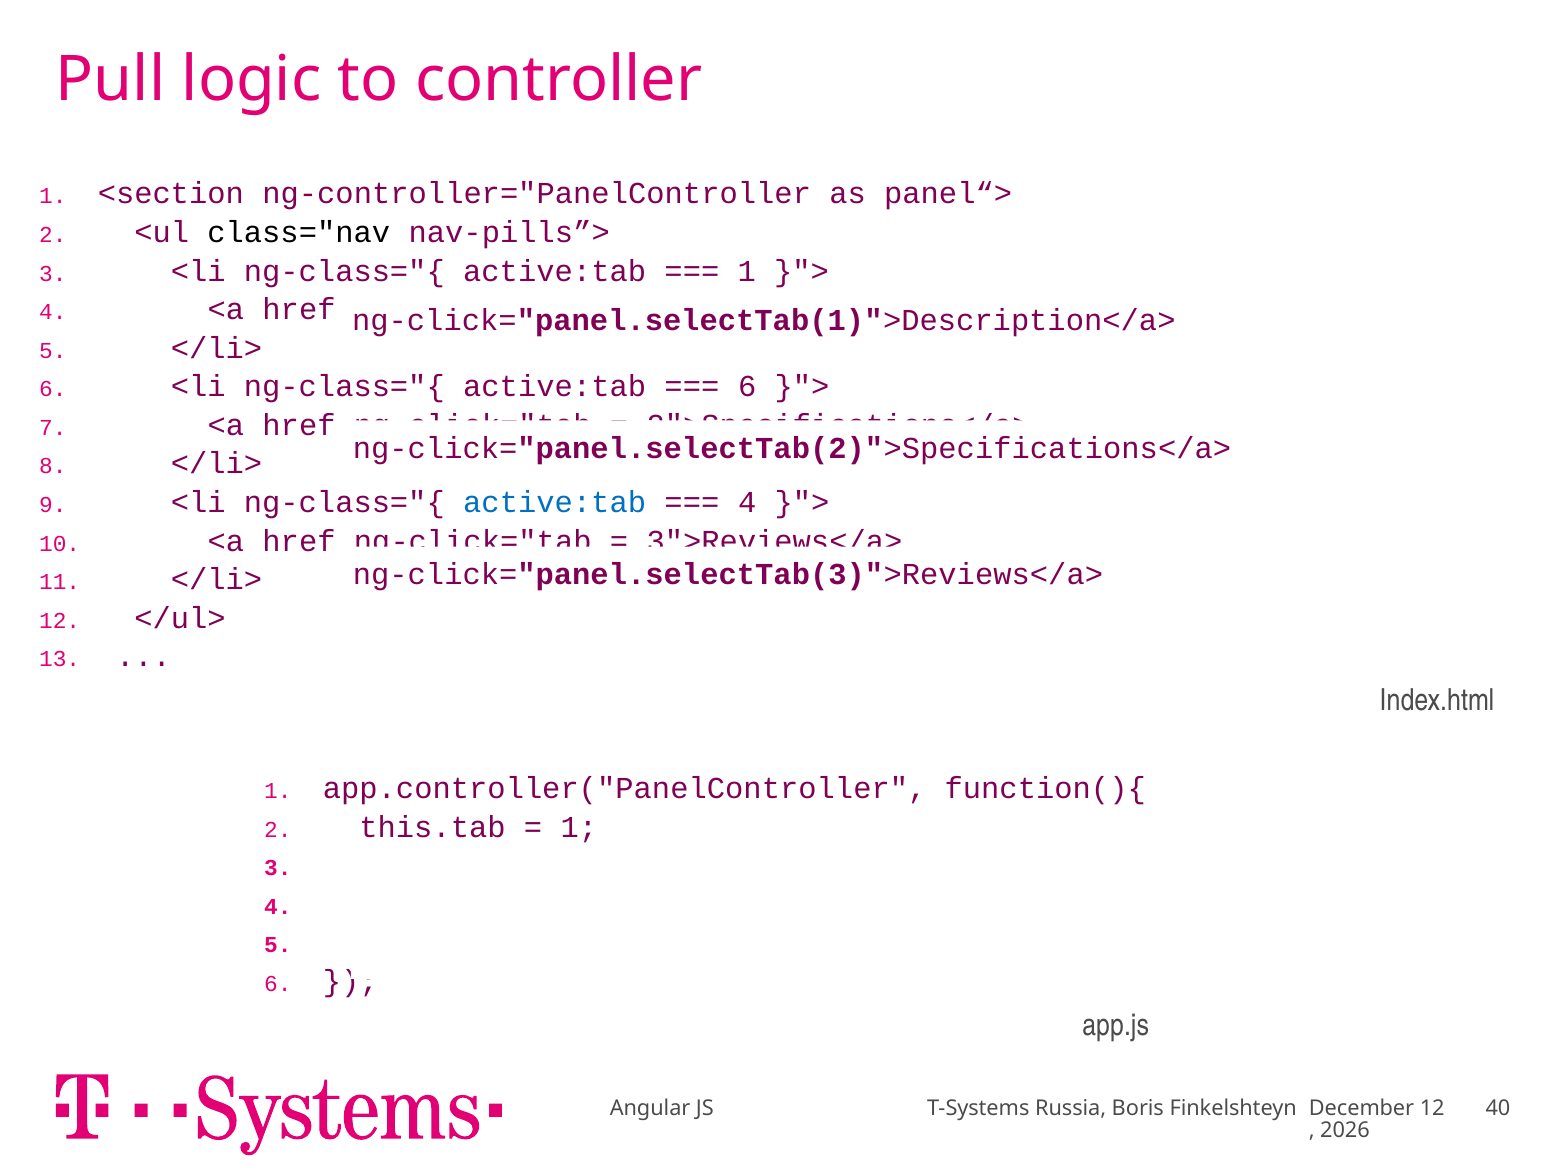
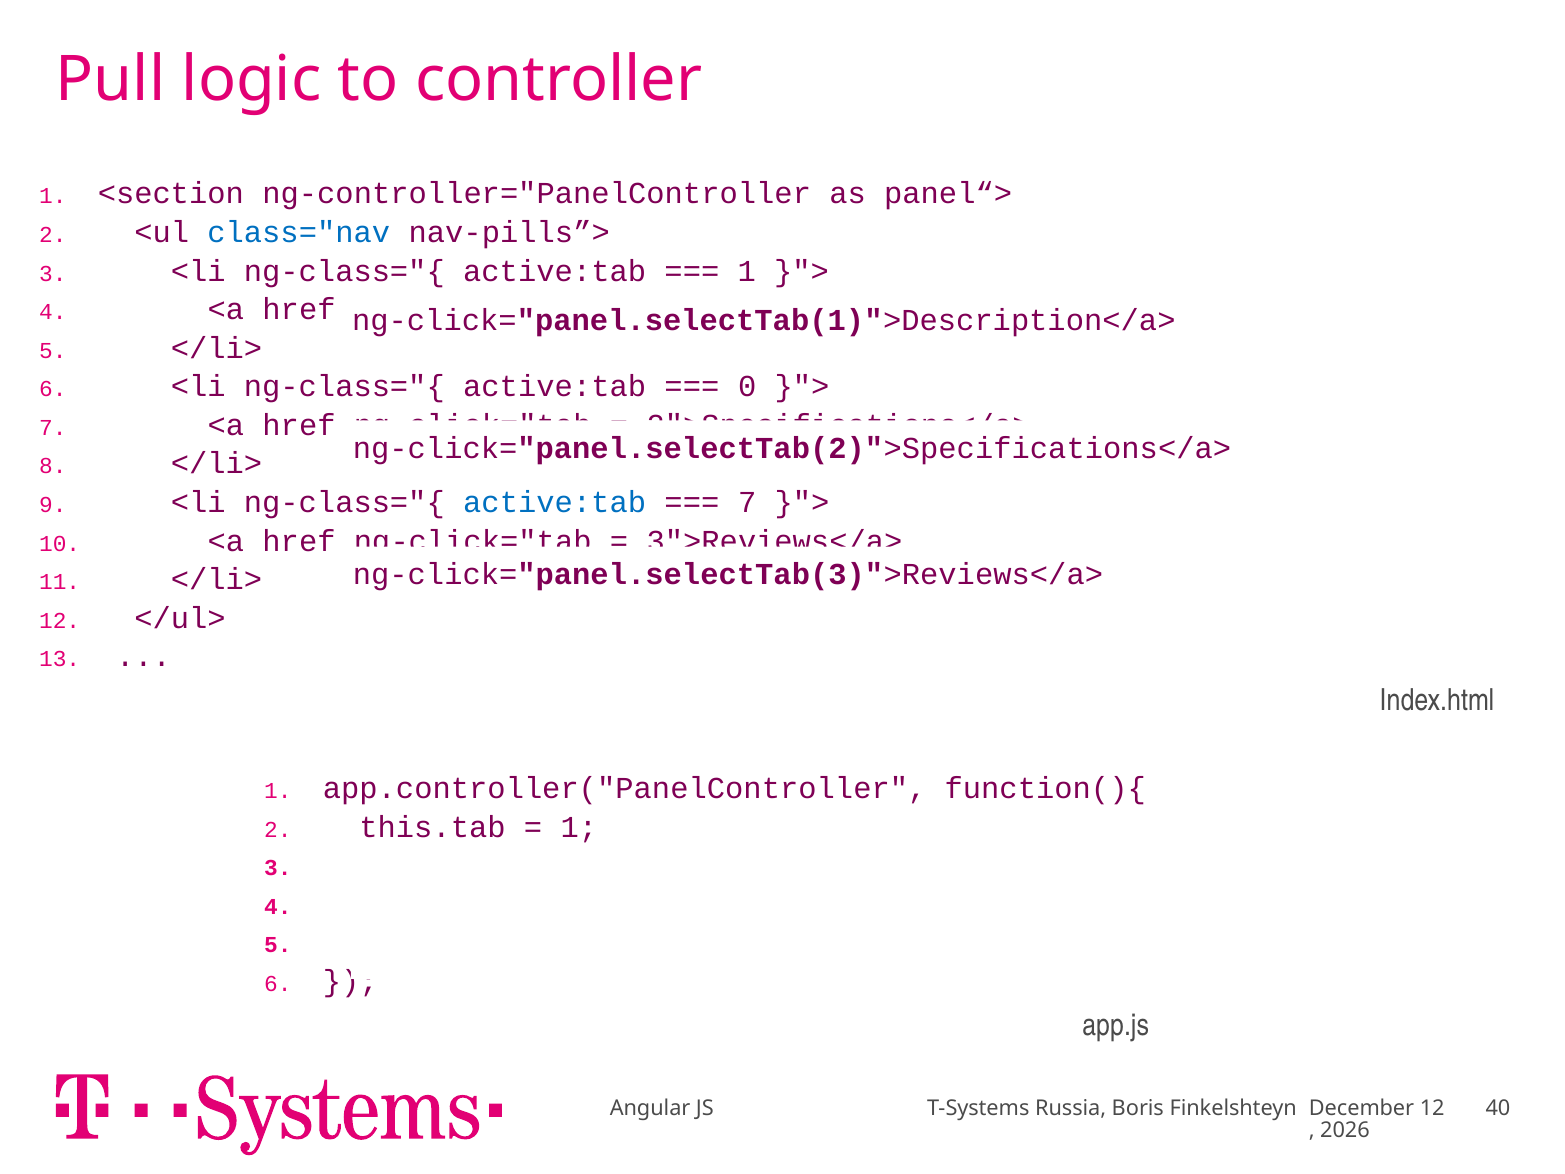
class="nav colour: black -> blue (299, 232)
6: 6 -> 0 (747, 387)
4: 4 -> 7 (747, 502)
